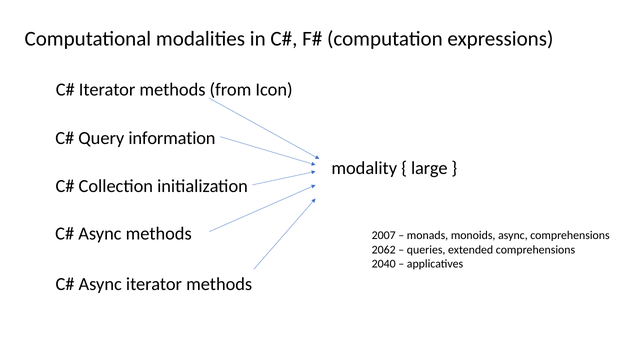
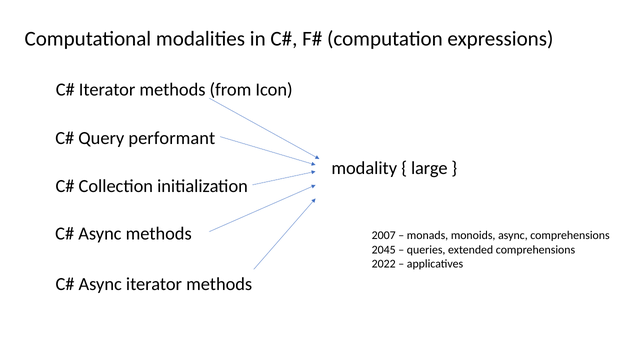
information: information -> performant (172, 138)
2062: 2062 -> 2045 (384, 250)
2040: 2040 -> 2022 (384, 264)
